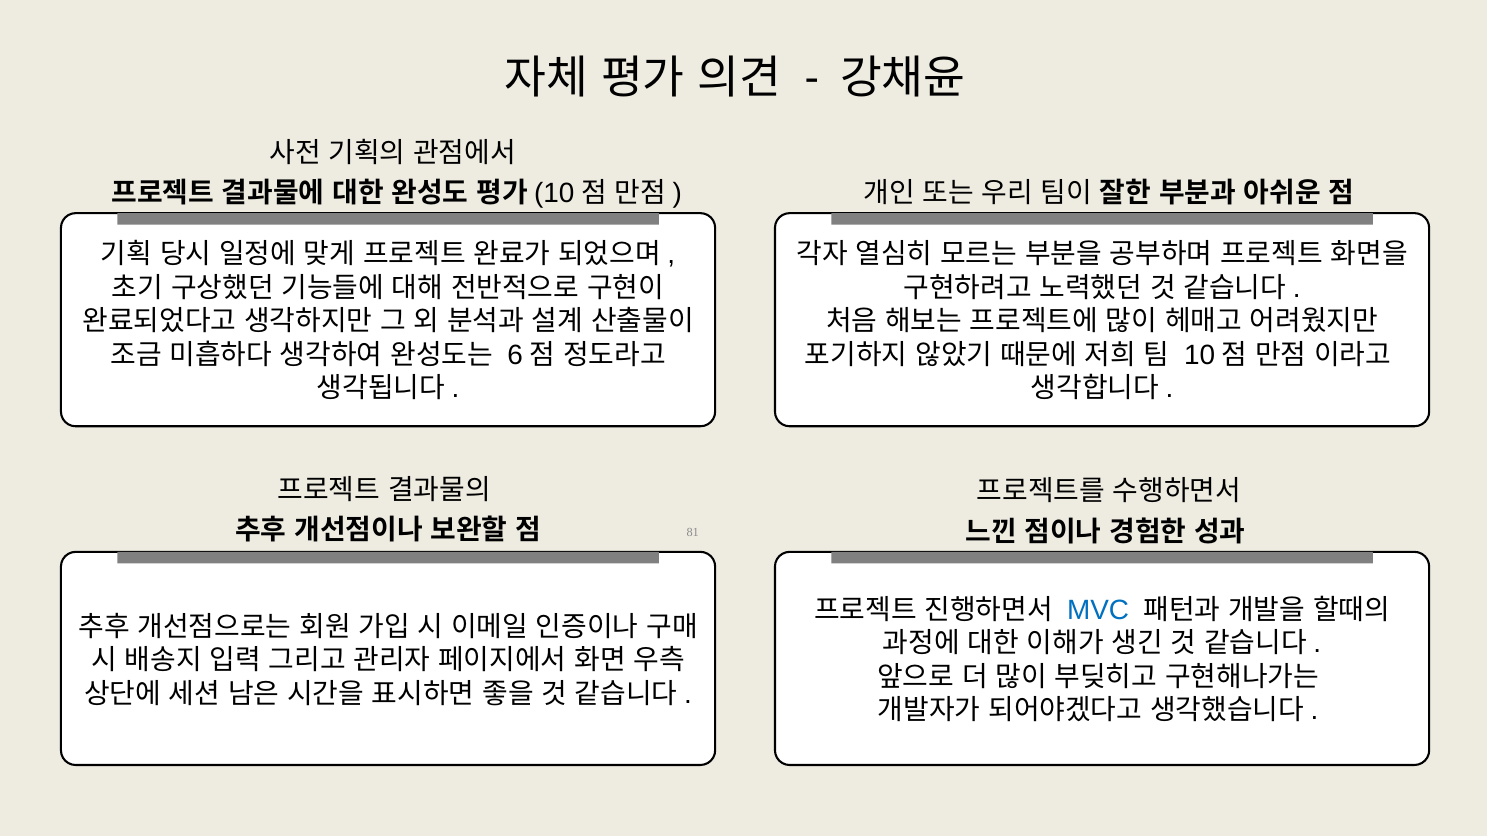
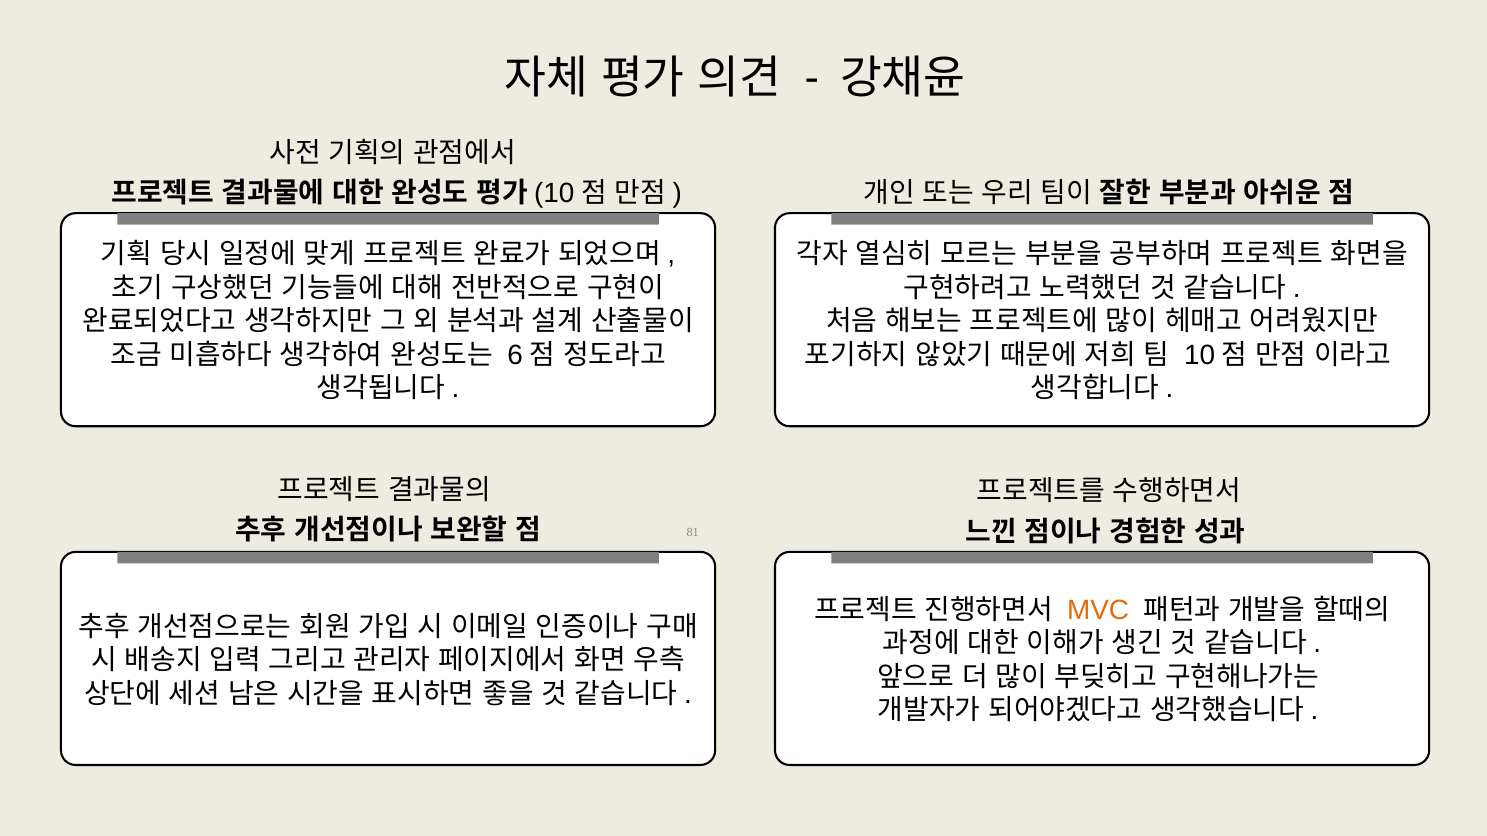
MVC colour: blue -> orange (1098, 610)
